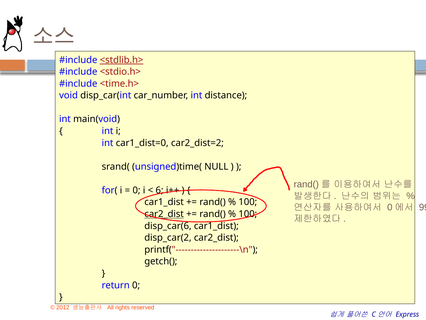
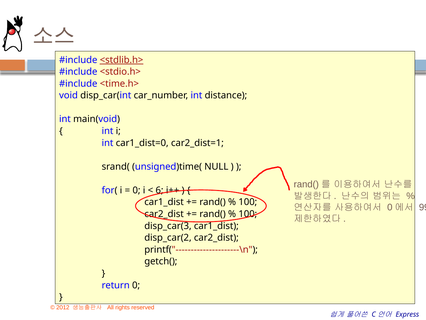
car2_dist=2: car2_dist=2 -> car2_dist=1 (197, 143)
car2_dist underline: present -> none (164, 214)
disp_car(6: disp_car(6 -> disp_car(3 (168, 226)
